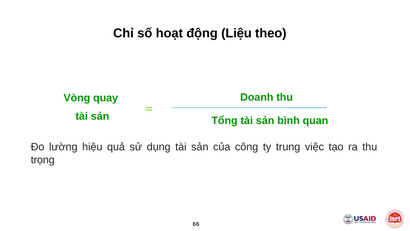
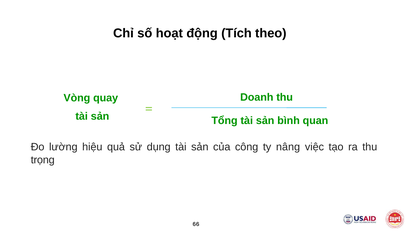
Liệu: Liệu -> Tích (236, 33)
trung: trung -> nâng (288, 147)
